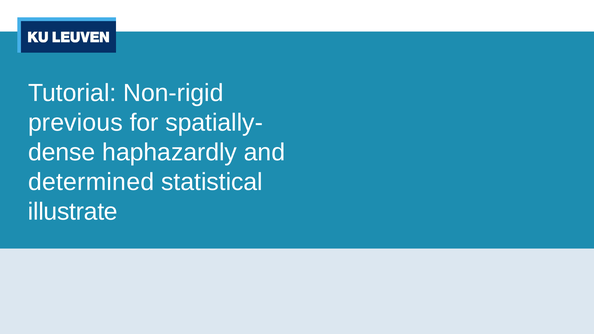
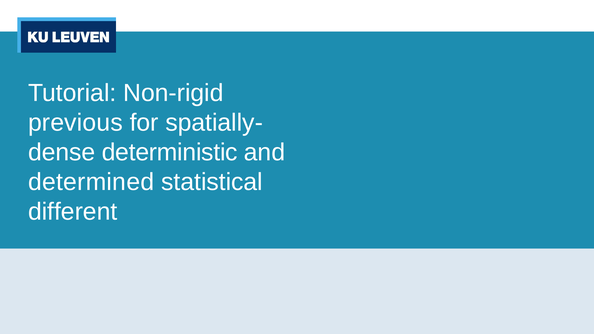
haphazardly: haphazardly -> deterministic (170, 152)
illustrate: illustrate -> different (73, 212)
